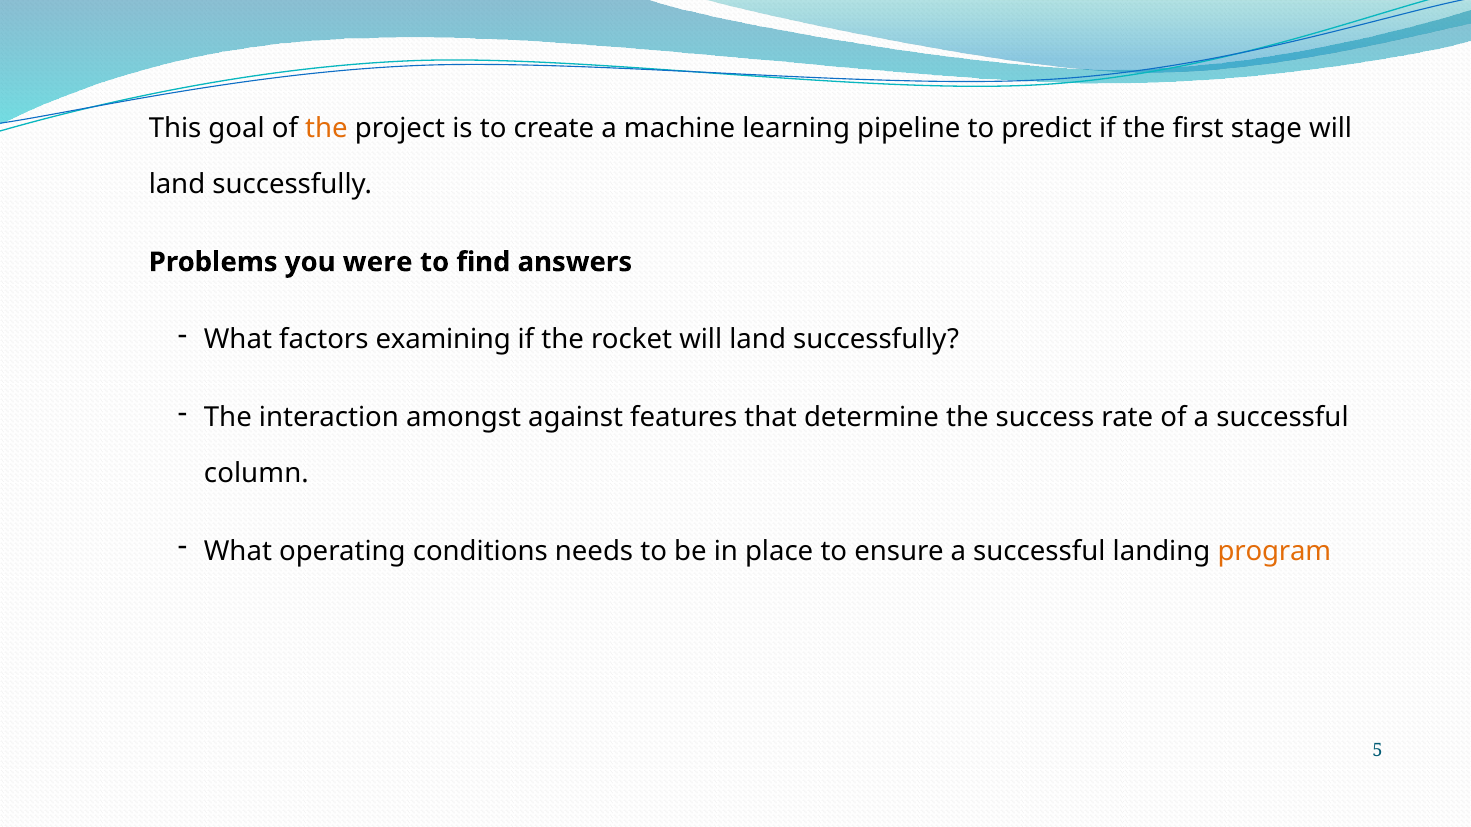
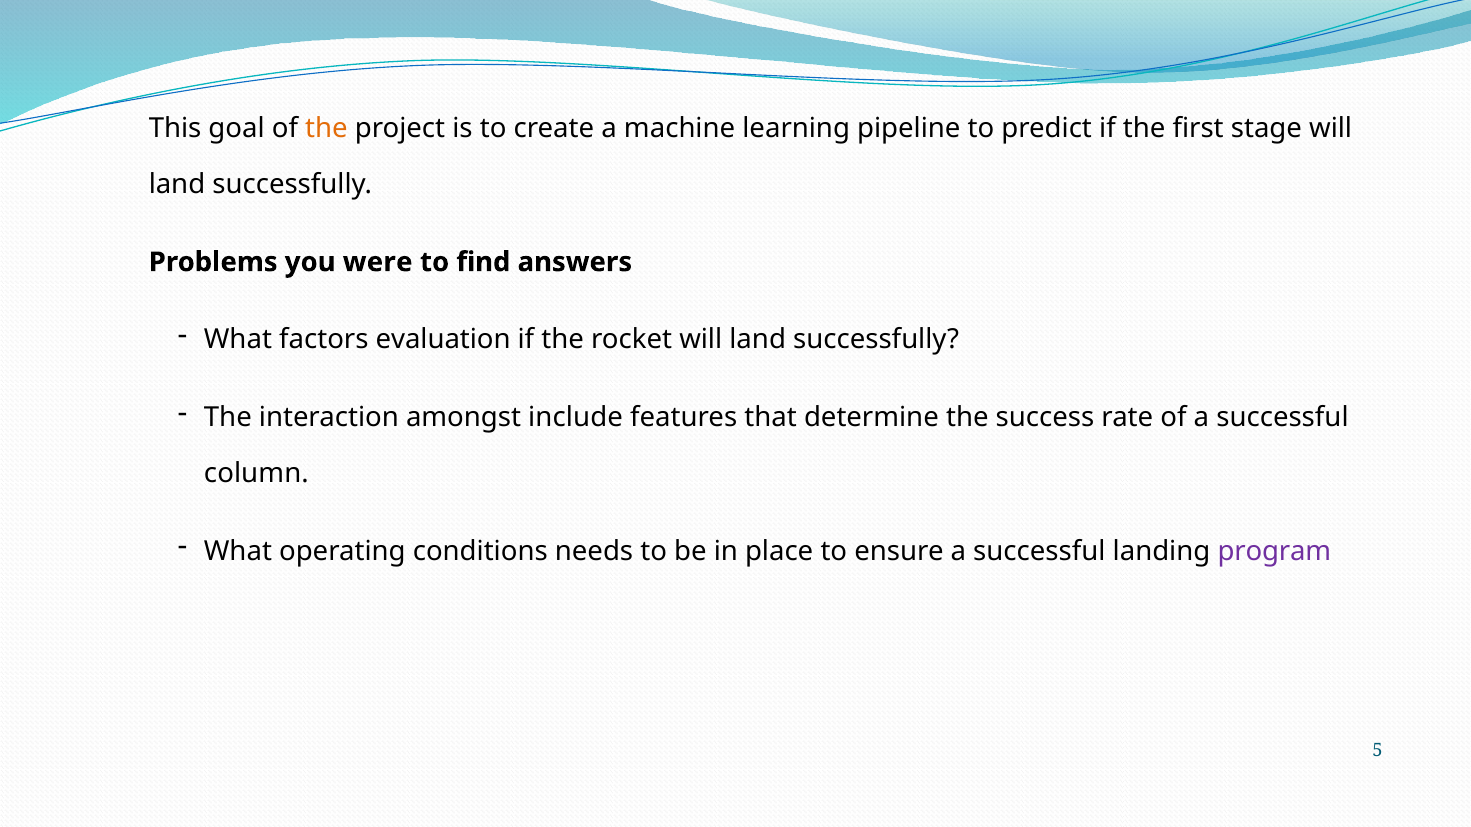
examining: examining -> evaluation (443, 340)
against: against -> include (576, 418)
program colour: orange -> purple (1274, 552)
